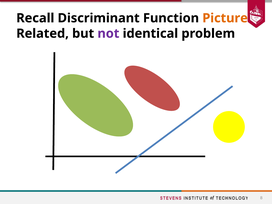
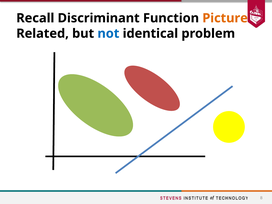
not colour: purple -> blue (108, 34)
